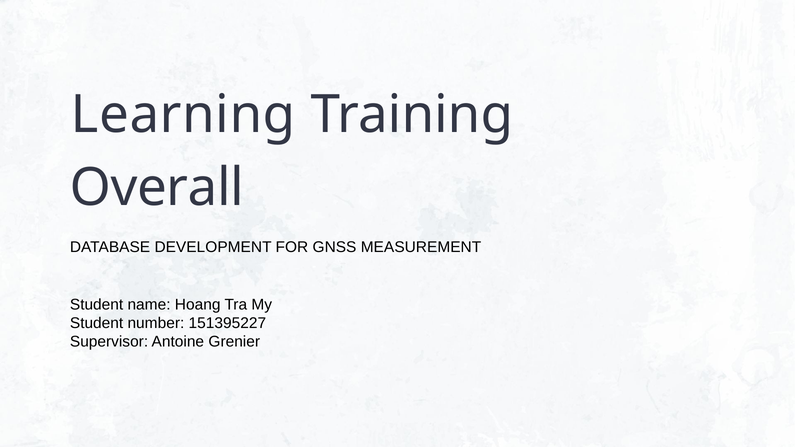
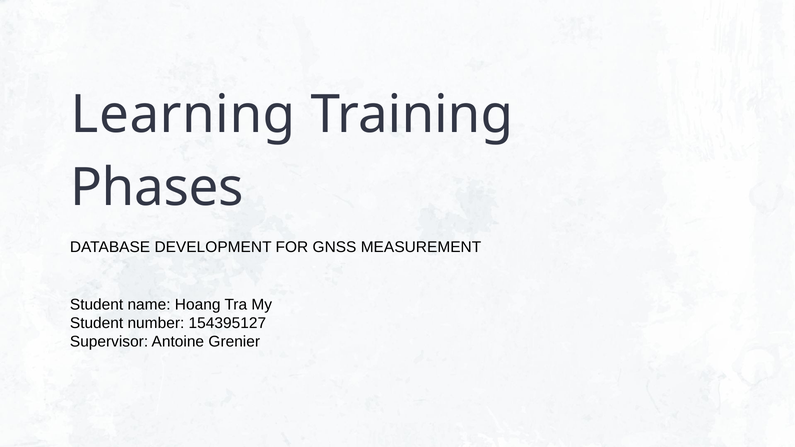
Overall: Overall -> Phases (157, 188)
151395227: 151395227 -> 154395127 (227, 323)
